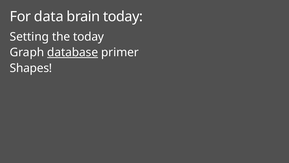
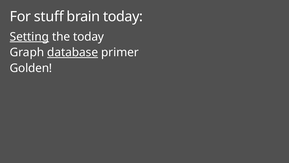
data: data -> stuff (49, 17)
Setting underline: none -> present (29, 37)
Shapes: Shapes -> Golden (31, 68)
